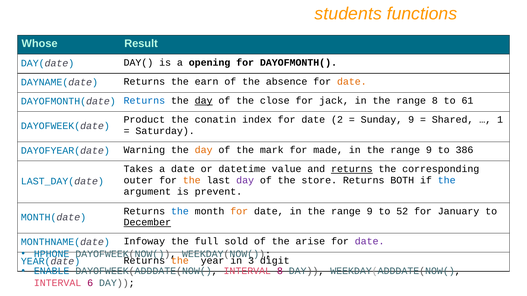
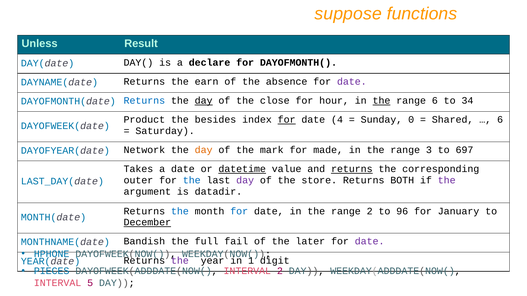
students: students -> suppose (348, 14)
Whose: Whose -> Unless (40, 44)
opening: opening -> declare (210, 63)
date colour: orange -> purple (352, 82)
jack: jack -> hour (334, 101)
the underline: none -> present (381, 101)
range 8: 8 -> 6 (435, 101)
61: 61 -> 34 (467, 101)
conatin: conatin -> besides (215, 120)
for underline: none -> present (287, 120)
2: 2 -> 4 (337, 120)
Sunday 9: 9 -> 0 (411, 120)
1: 1 -> 6 (500, 120)
Warning: Warning -> Network (144, 150)
9: 9 -> 3 (429, 150)
386: 386 -> 697 (464, 150)
datetime underline: none -> present (242, 169)
the colour: orange -> blue (192, 181)
the colour: blue -> purple (447, 181)
prevent: prevent -> datadir (218, 192)
for colour: orange -> blue (239, 211)
9: 9 -> 2 (370, 211)
52: 52 -> 96 (402, 211)
Infoway: Infoway -> Bandish (144, 242)
sold: sold -> fail (236, 242)
arise: arise -> later (310, 242)
the colour: orange -> purple (180, 261)
3: 3 -> 1 (251, 261)
ENABLE: ENABLE -> PIECES (52, 271)
INTERVAL 8: 8 -> 2 (280, 271)
6: 6 -> 5 (90, 283)
